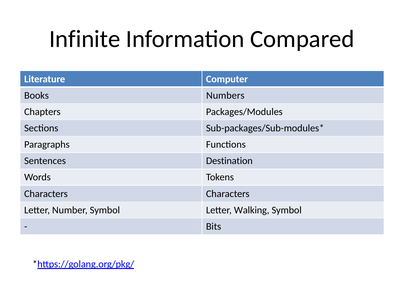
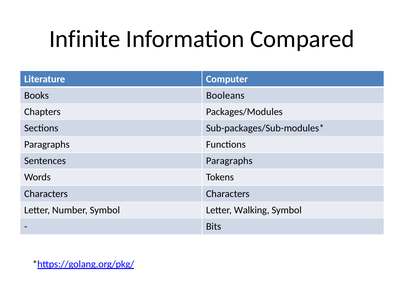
Numbers: Numbers -> Booleans (225, 95)
Sentences Destination: Destination -> Paragraphs (229, 161)
